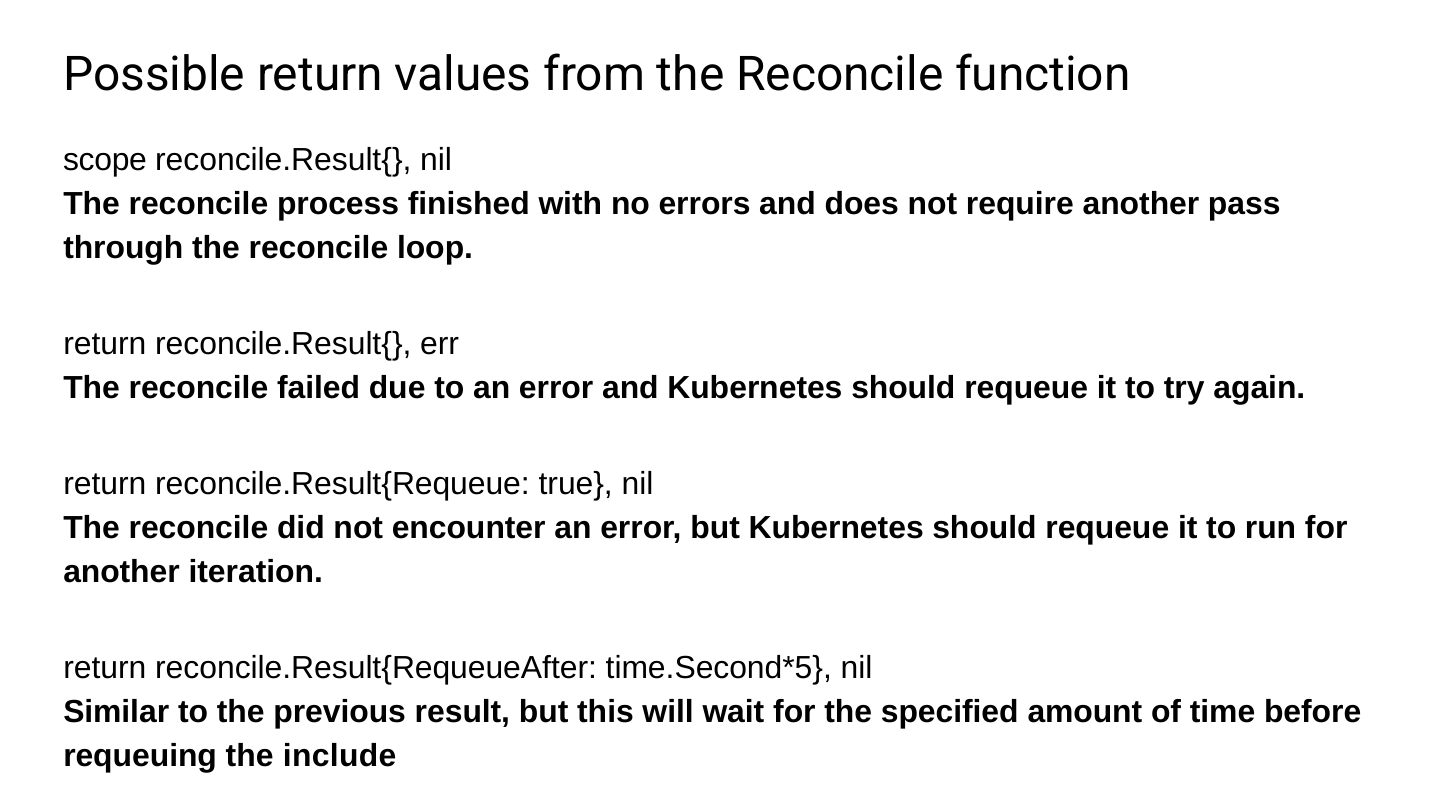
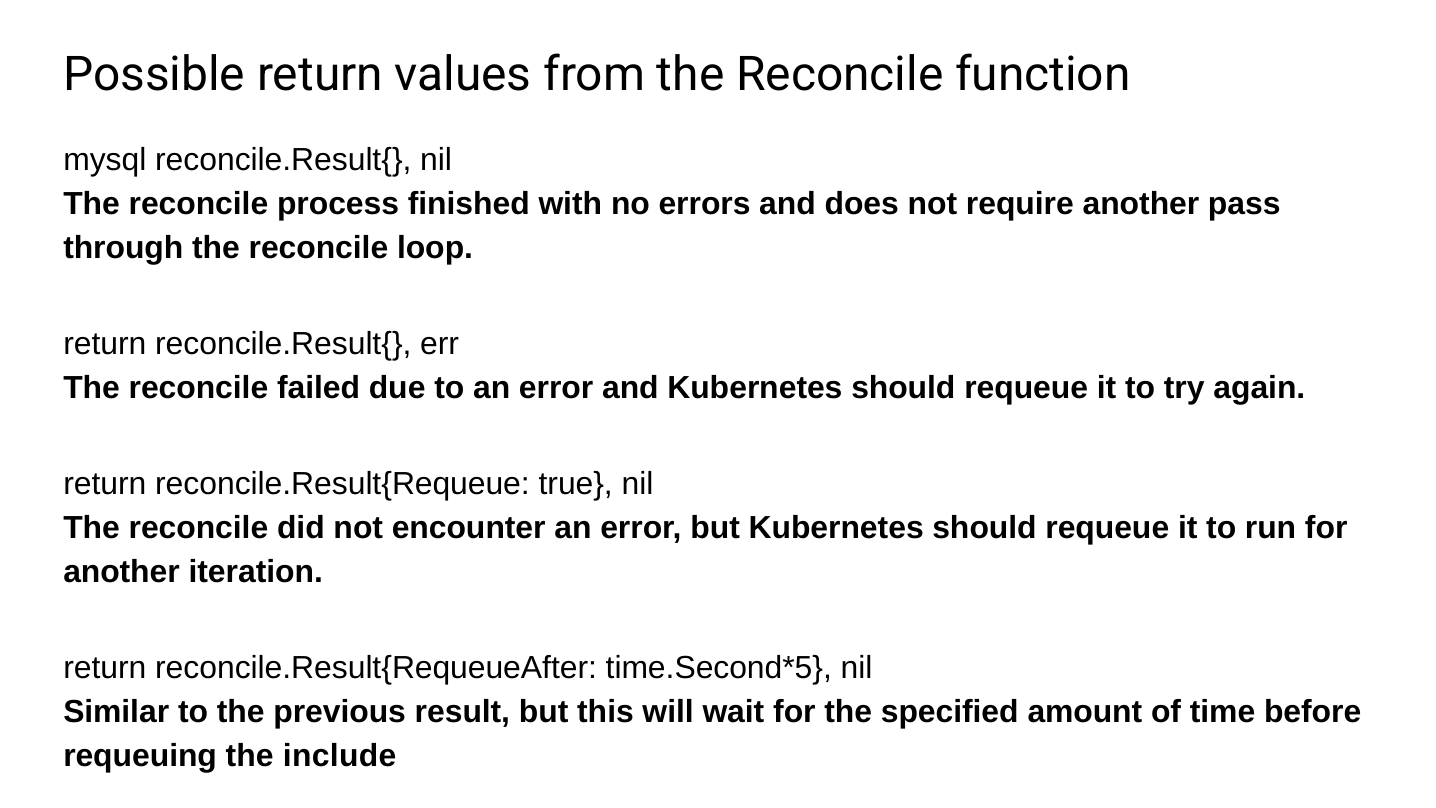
scope: scope -> mysql (105, 160)
